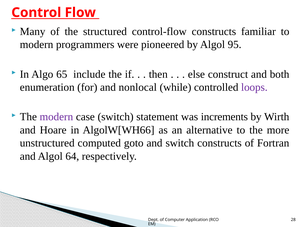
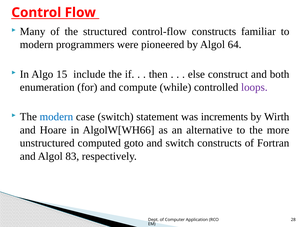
95: 95 -> 64 (235, 45)
65: 65 -> 15 (62, 74)
nonlocal: nonlocal -> compute (138, 87)
modern colour: purple -> blue (56, 117)
64: 64 -> 83 (72, 156)
